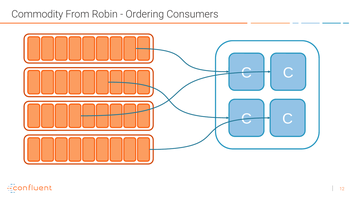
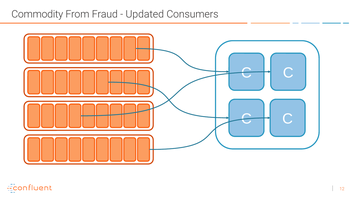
Robin: Robin -> Fraud (105, 14)
Ordering: Ordering -> Updated (145, 14)
